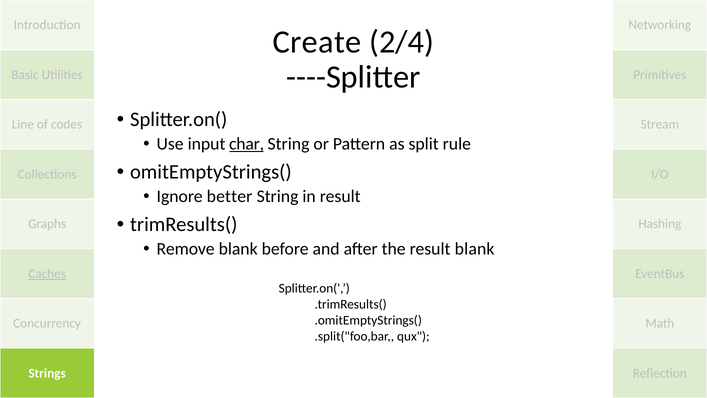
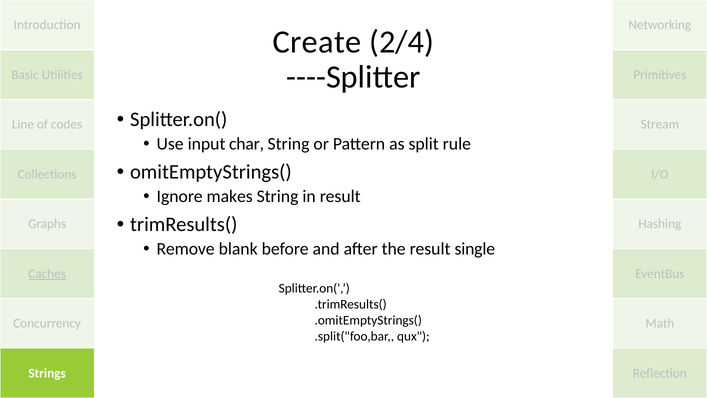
char underline: present -> none (247, 144)
better: better -> makes (230, 196)
result blank: blank -> single (475, 249)
